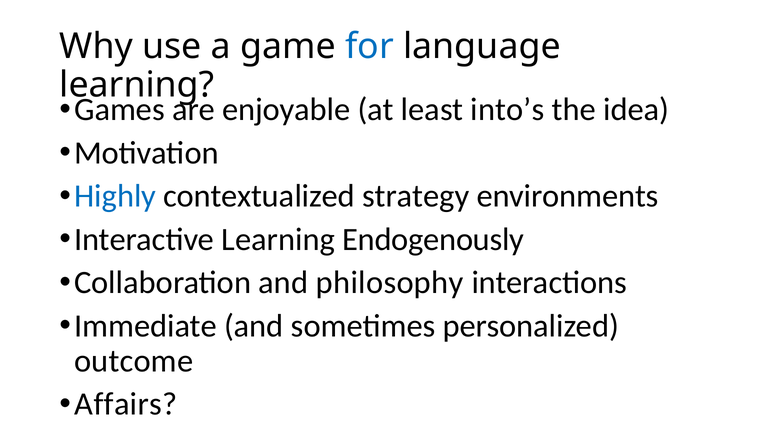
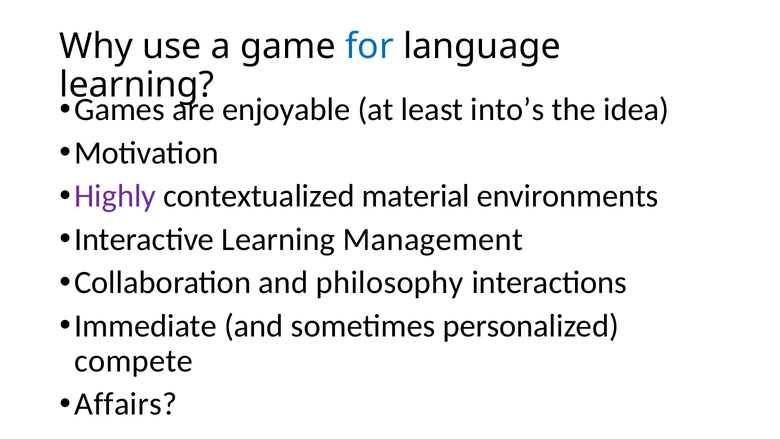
Highly colour: blue -> purple (115, 196)
strategy: strategy -> material (416, 196)
Endogenously: Endogenously -> Management (433, 239)
outcome: outcome -> compete (134, 361)
